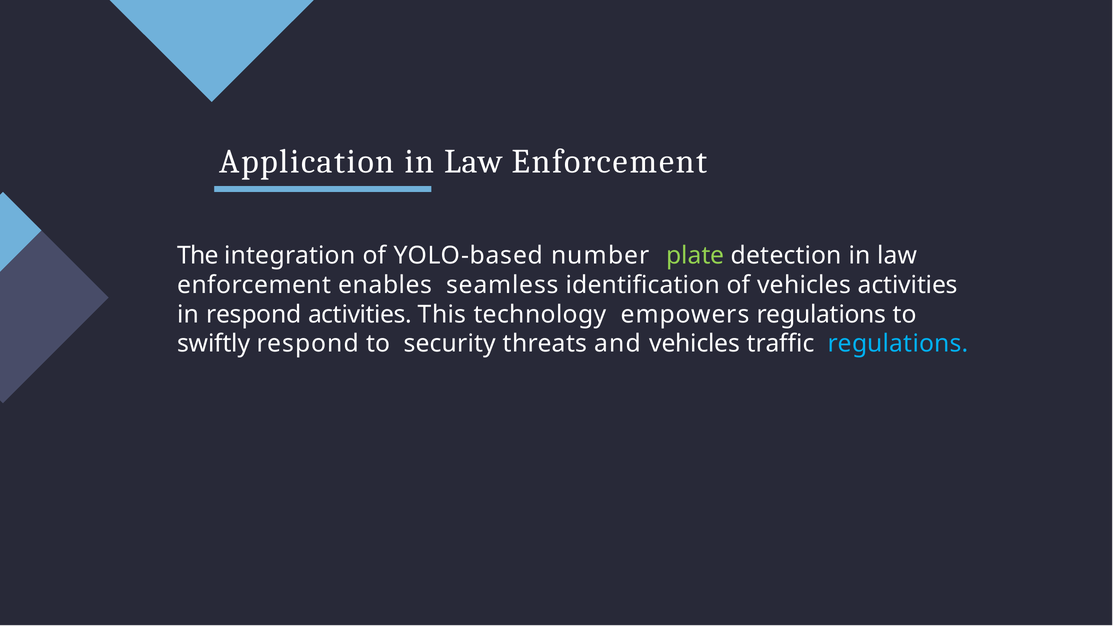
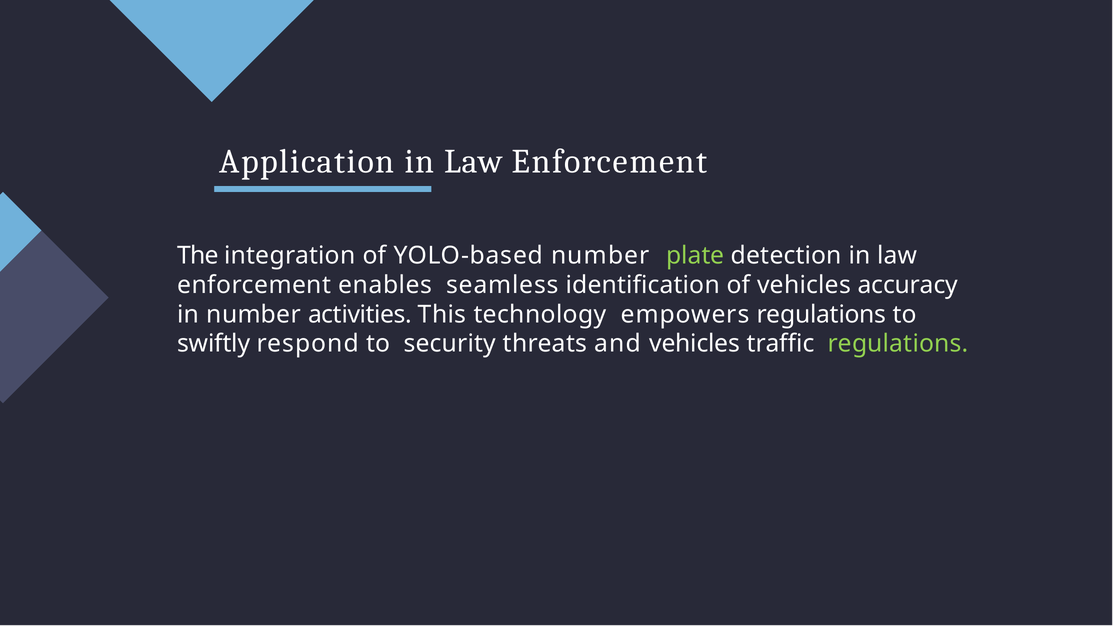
vehicles activities: activities -> accuracy (908, 285)
in respond: respond -> number (254, 315)
regulations colour: light blue -> light green (898, 344)
